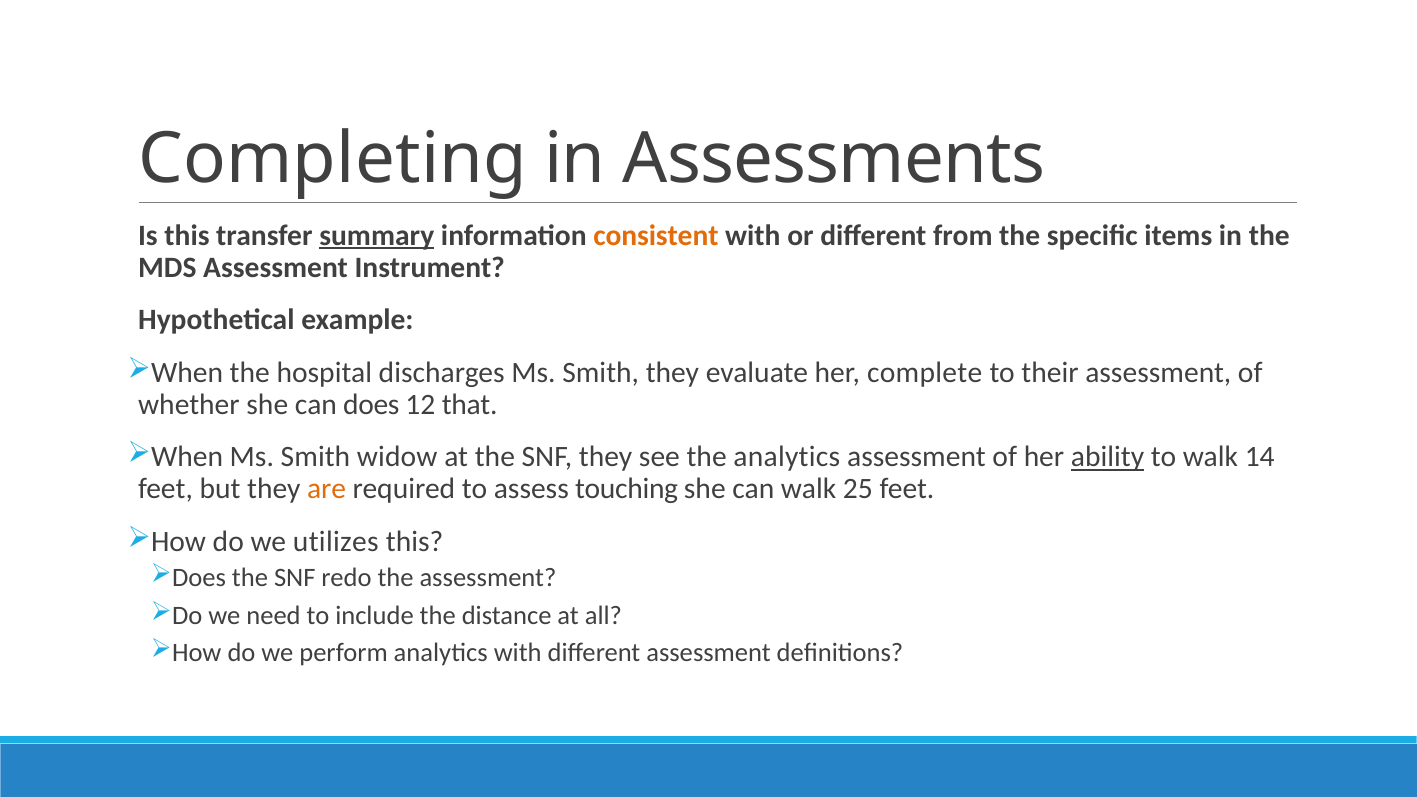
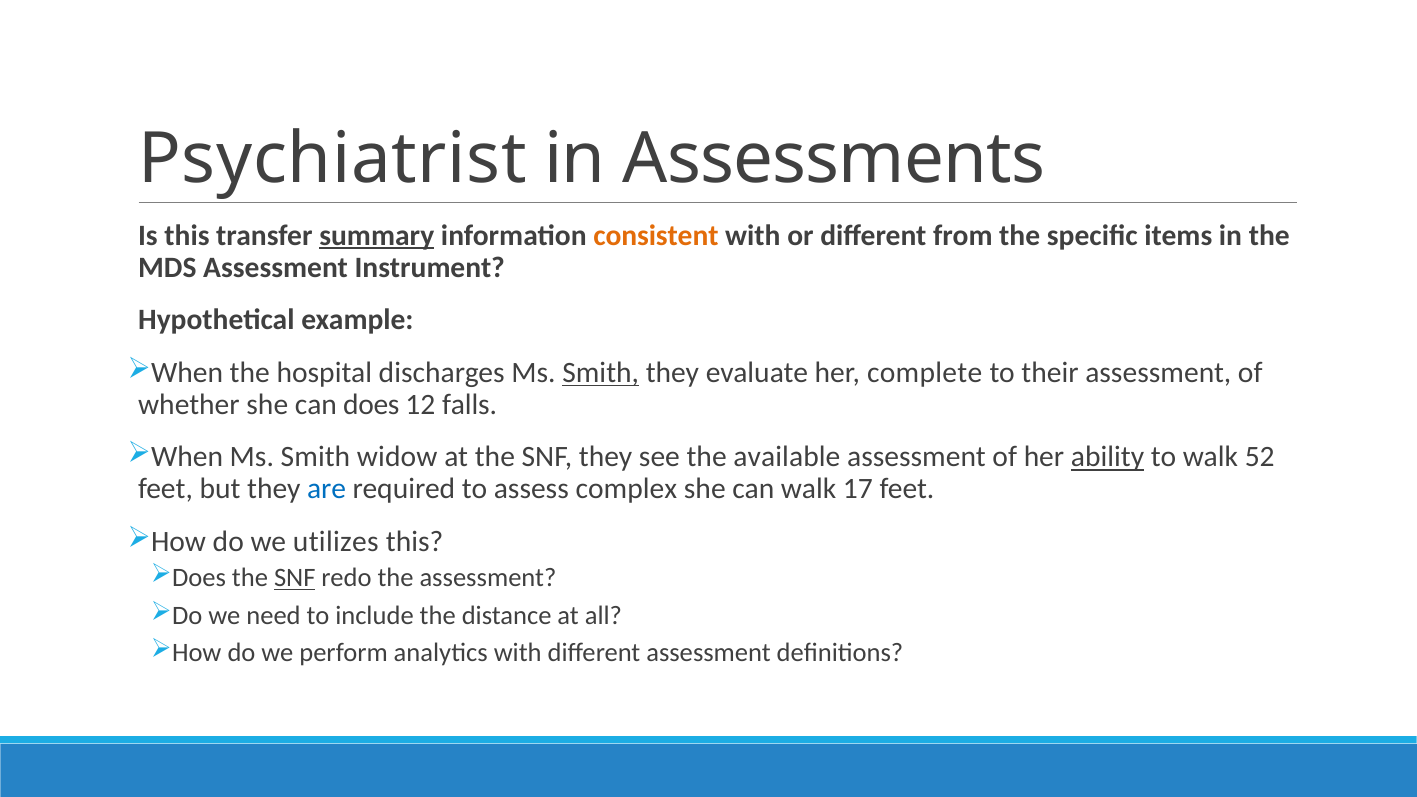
Completing: Completing -> Psychiatrist (332, 159)
Smith underline: none -> present (601, 373)
that: that -> falls (470, 405)
the analytics: analytics -> available (787, 457)
14: 14 -> 52 (1260, 457)
are colour: orange -> blue (327, 489)
touching: touching -> complex (626, 489)
25: 25 -> 17 (858, 489)
SNF underline: none -> present (295, 578)
